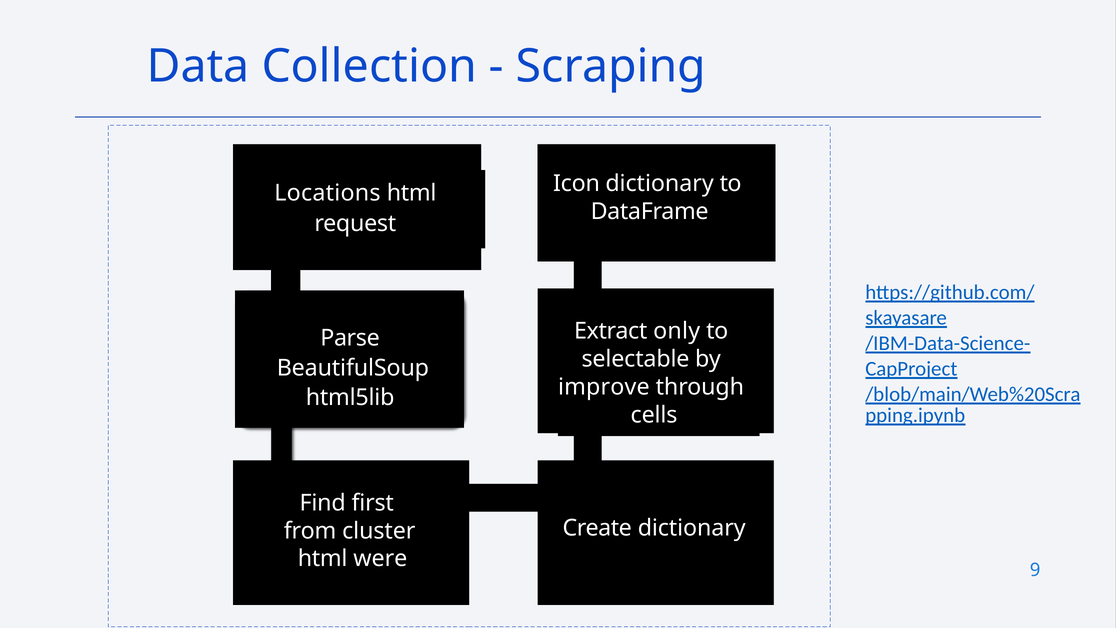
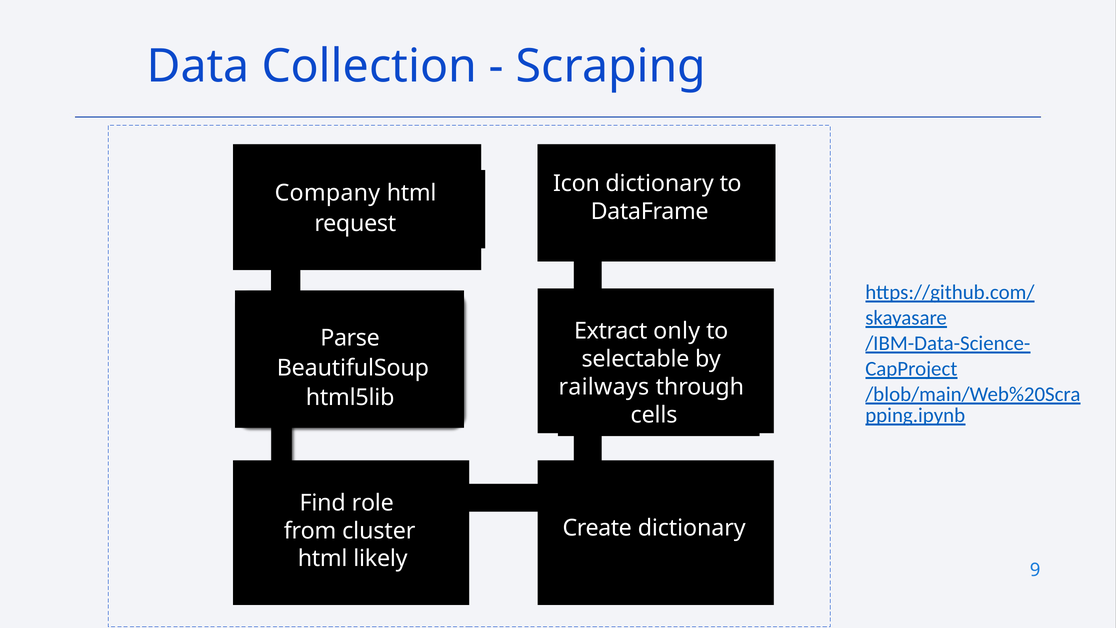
Locations: Locations -> Company (327, 193)
improve: improve -> railways (604, 387)
first: first -> role (373, 503)
were: were -> likely (380, 559)
